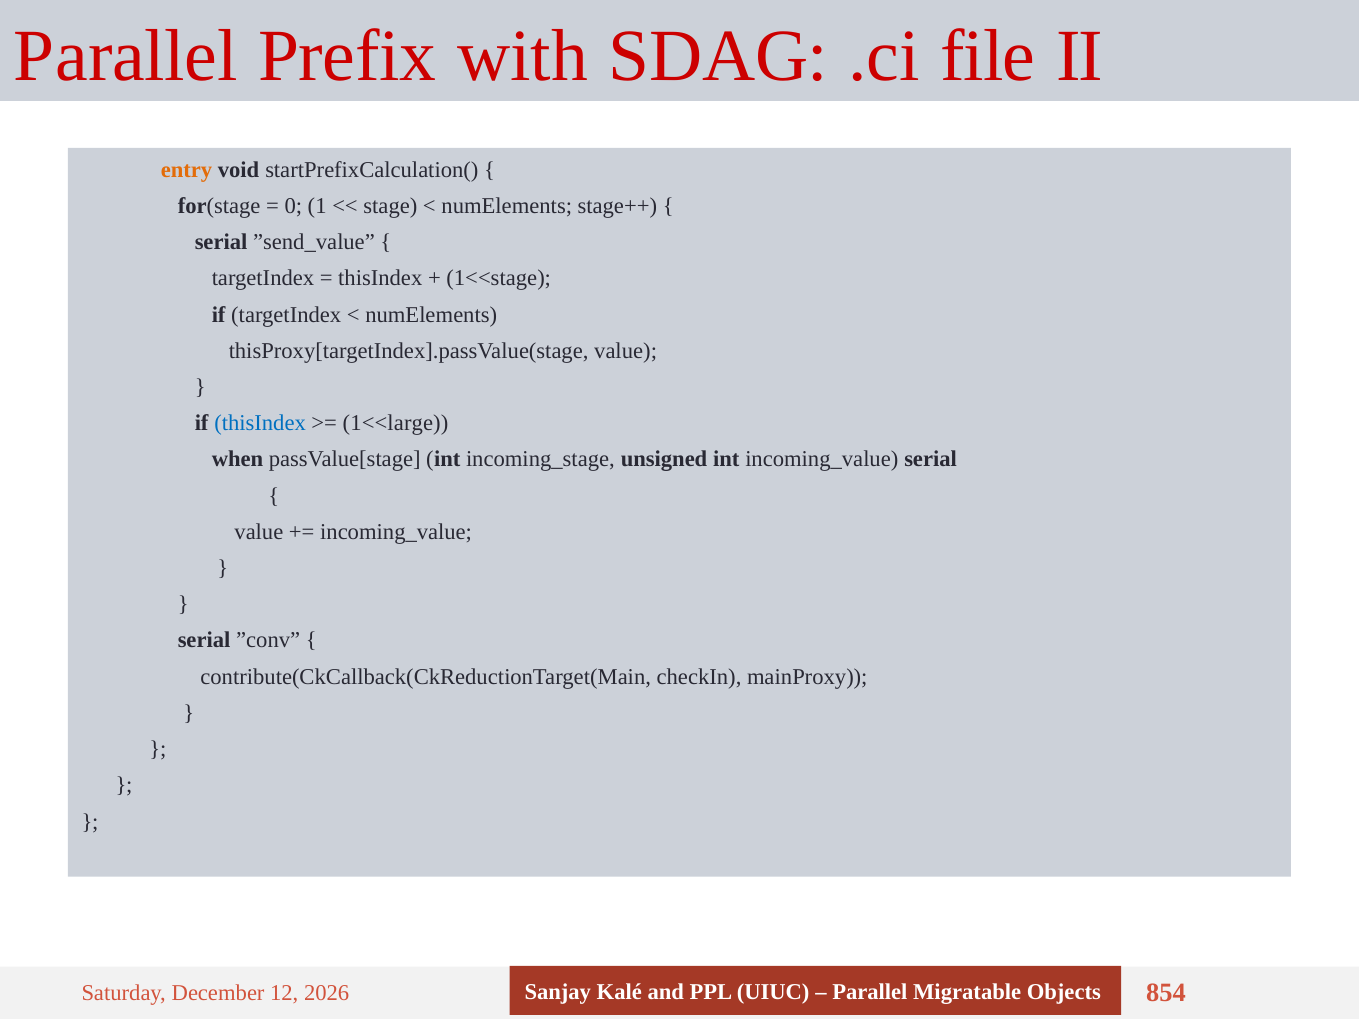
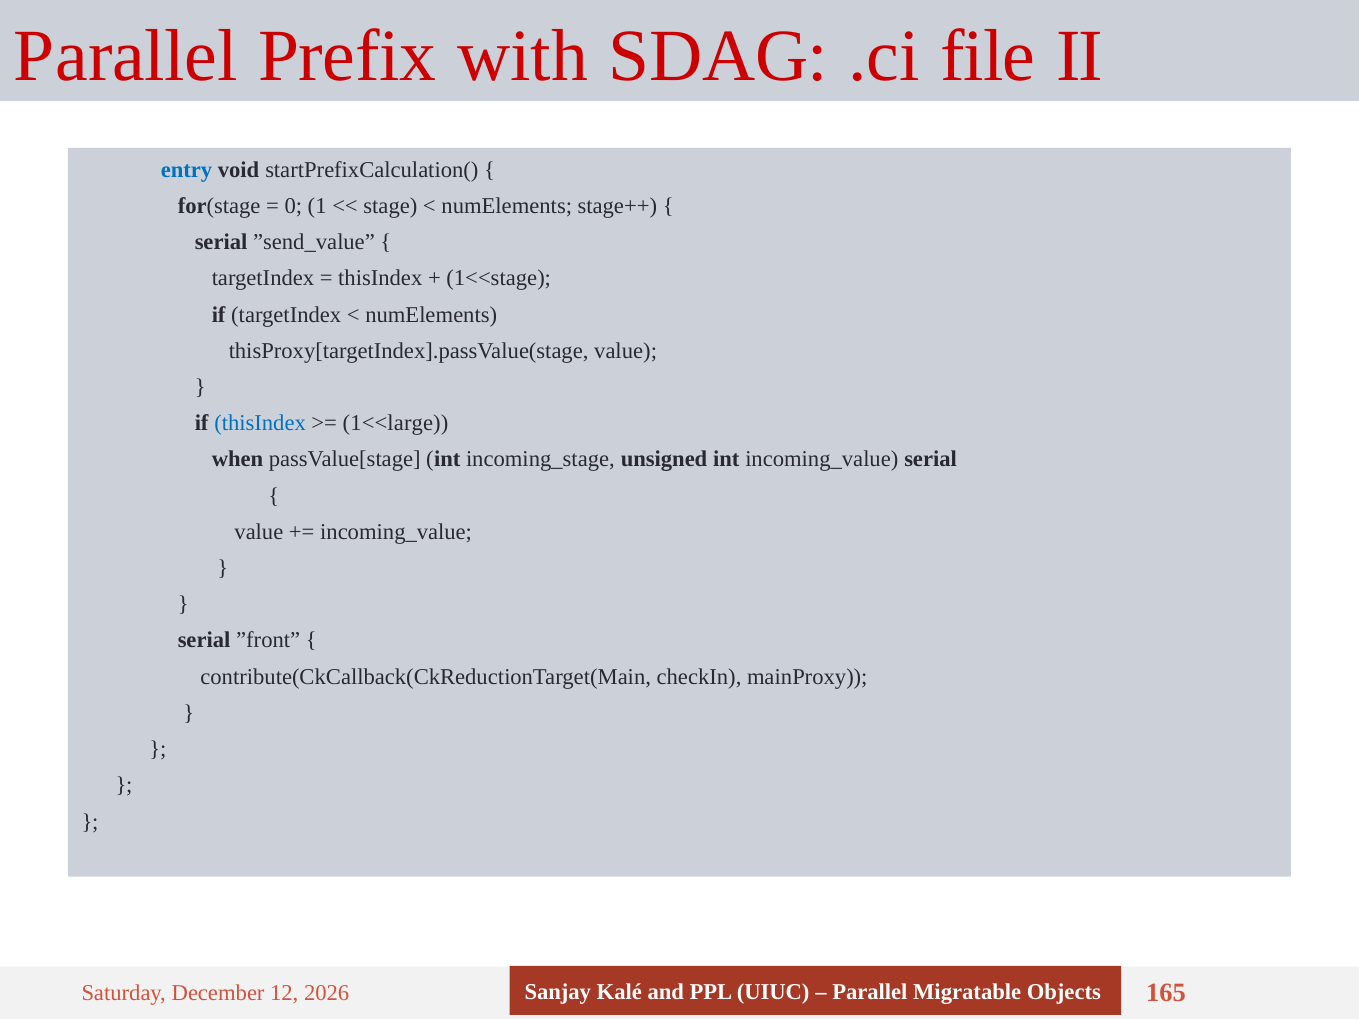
entry colour: orange -> blue (187, 170)
”conv: ”conv -> ”front (268, 641)
854: 854 -> 165 (1166, 993)
